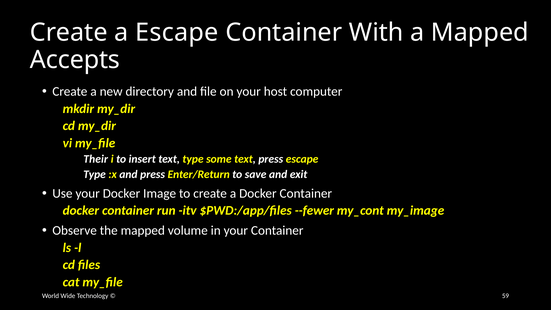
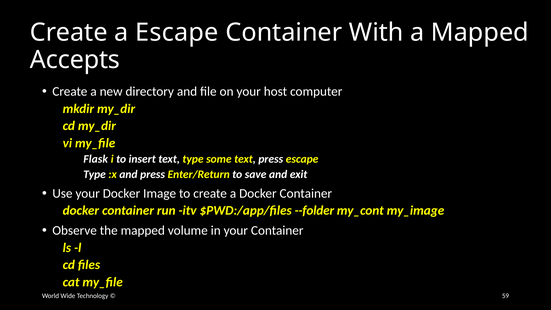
Their: Their -> Flask (96, 159)
--fewer: --fewer -> --folder (314, 211)
